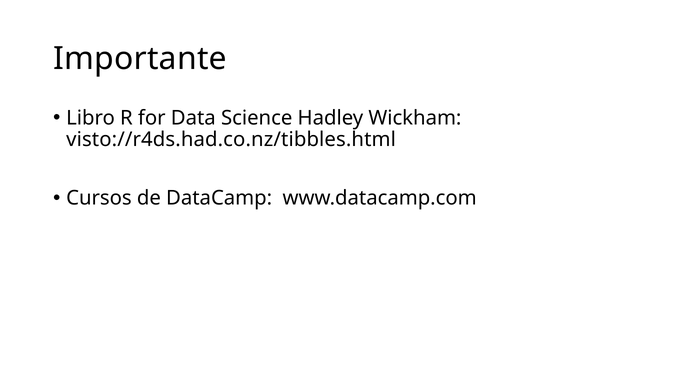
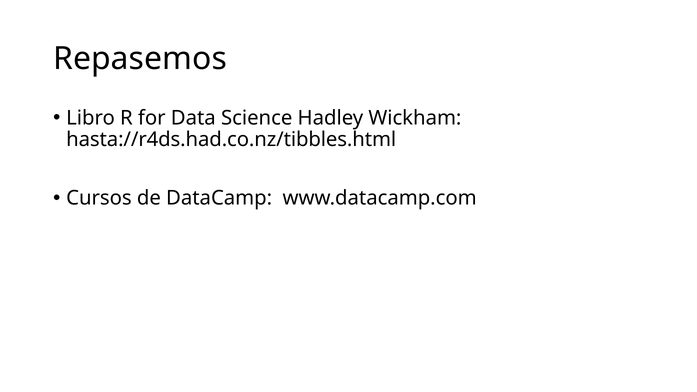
Importante: Importante -> Repasemos (140, 59)
visto://r4ds.had.co.nz/tibbles.html: visto://r4ds.had.co.nz/tibbles.html -> hasta://r4ds.had.co.nz/tibbles.html (231, 140)
